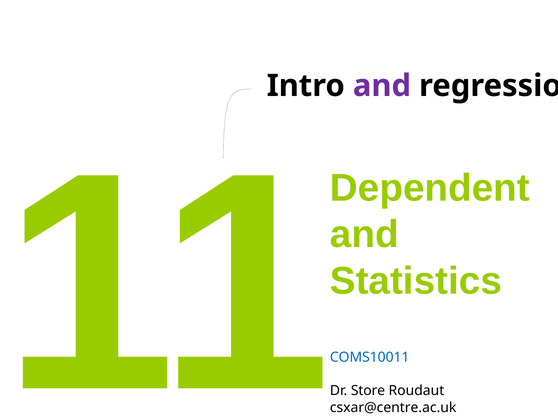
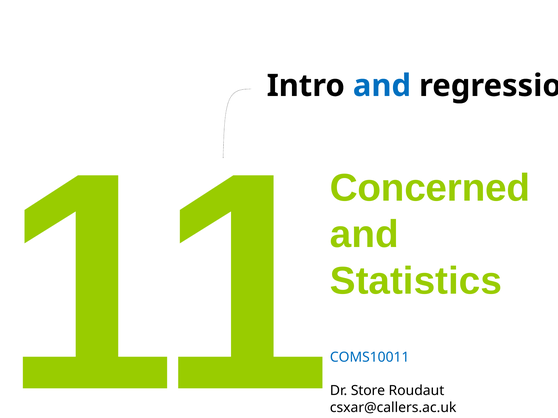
and colour: purple -> blue (382, 86)
Dependent: Dependent -> Concerned (430, 188)
csxar@centre.ac.uk: csxar@centre.ac.uk -> csxar@callers.ac.uk (393, 408)
